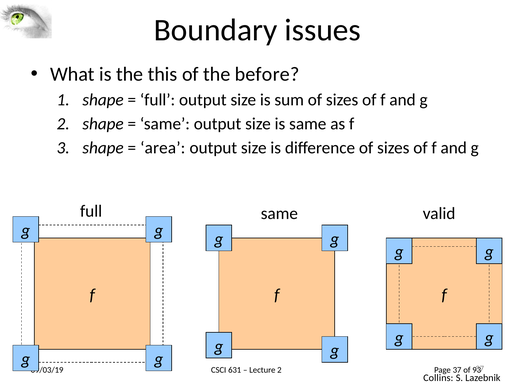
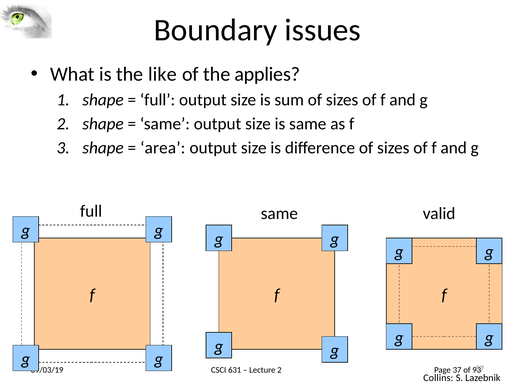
this: this -> like (162, 74)
before: before -> applies (267, 74)
